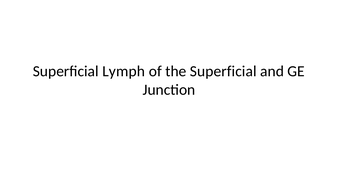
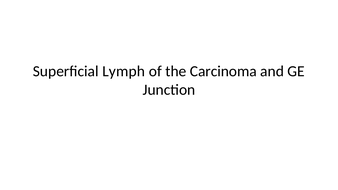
the Superficial: Superficial -> Carcinoma (223, 71)
